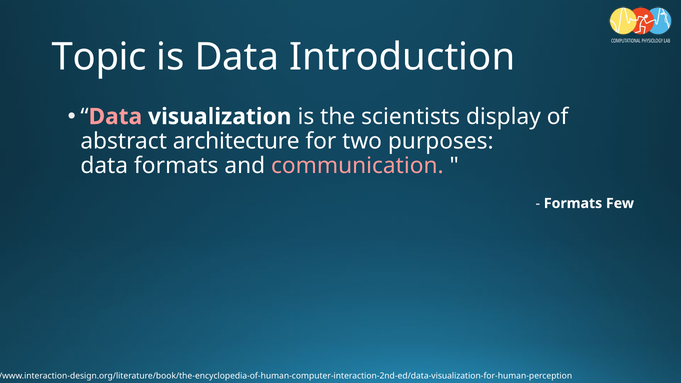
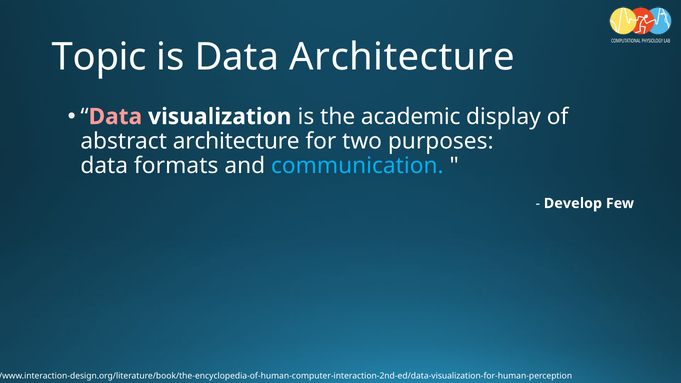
Data Introduction: Introduction -> Architecture (402, 57)
scientists: scientists -> academic (411, 117)
communication colour: pink -> light blue (357, 166)
Formats: Formats -> Develop (573, 203)
